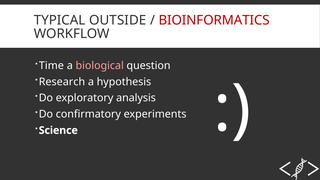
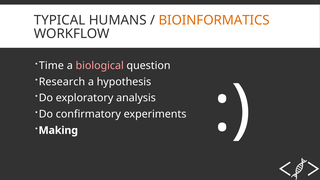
OUTSIDE: OUTSIDE -> HUMANS (118, 20)
BIOINFORMATICS colour: red -> orange (214, 20)
Science: Science -> Making (58, 130)
